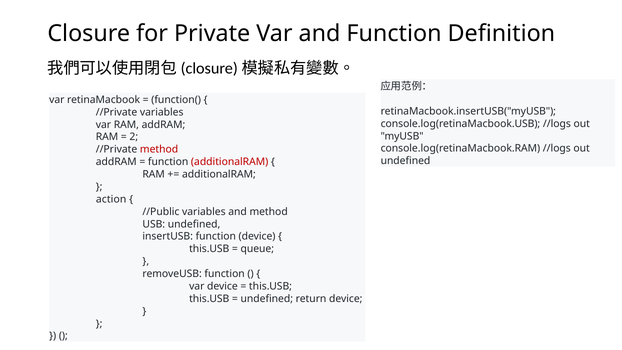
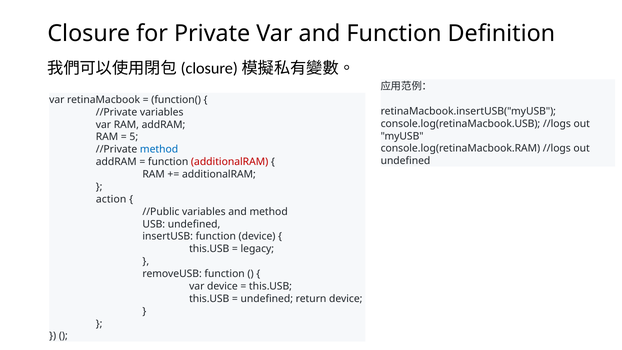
2: 2 -> 5 (134, 137)
method colour: red -> blue (159, 149)
queue: queue -> legacy (257, 249)
